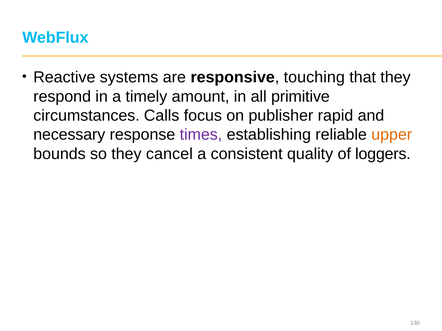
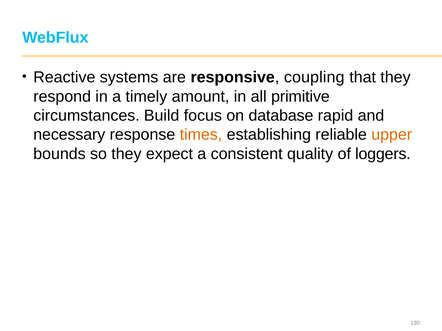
touching: touching -> coupling (314, 77)
Calls: Calls -> Build (162, 116)
publisher: publisher -> database (281, 116)
times colour: purple -> orange (201, 135)
cancel: cancel -> expect (169, 154)
